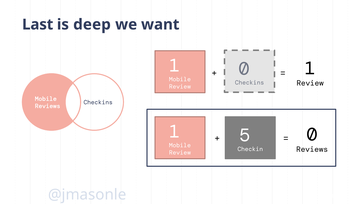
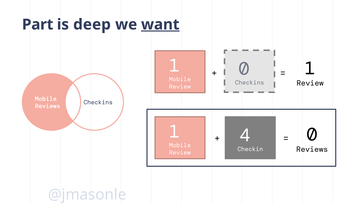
Last: Last -> Part (38, 25)
want underline: none -> present (160, 25)
5: 5 -> 4 (245, 136)
